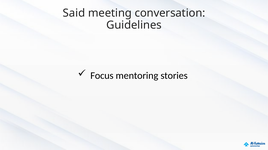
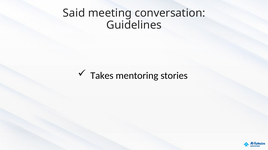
Focus: Focus -> Takes (102, 76)
